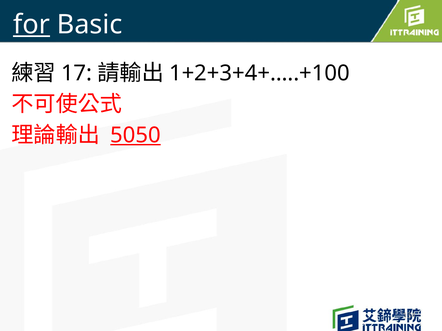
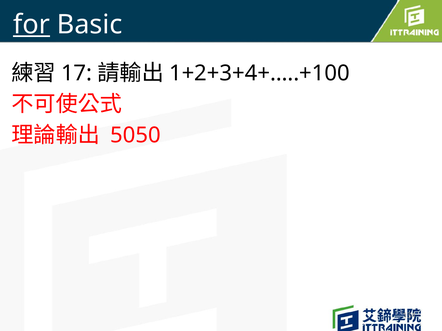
5050 underline: present -> none (135, 135)
